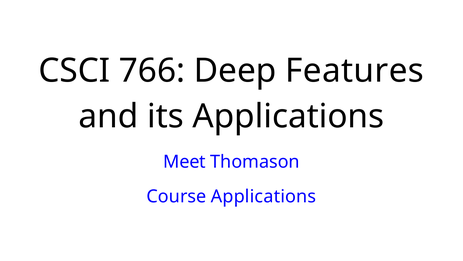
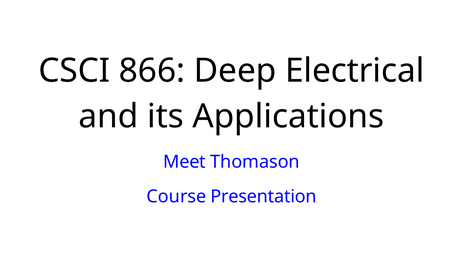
766: 766 -> 866 (152, 71)
Features: Features -> Electrical (355, 71)
Course Applications: Applications -> Presentation (264, 196)
